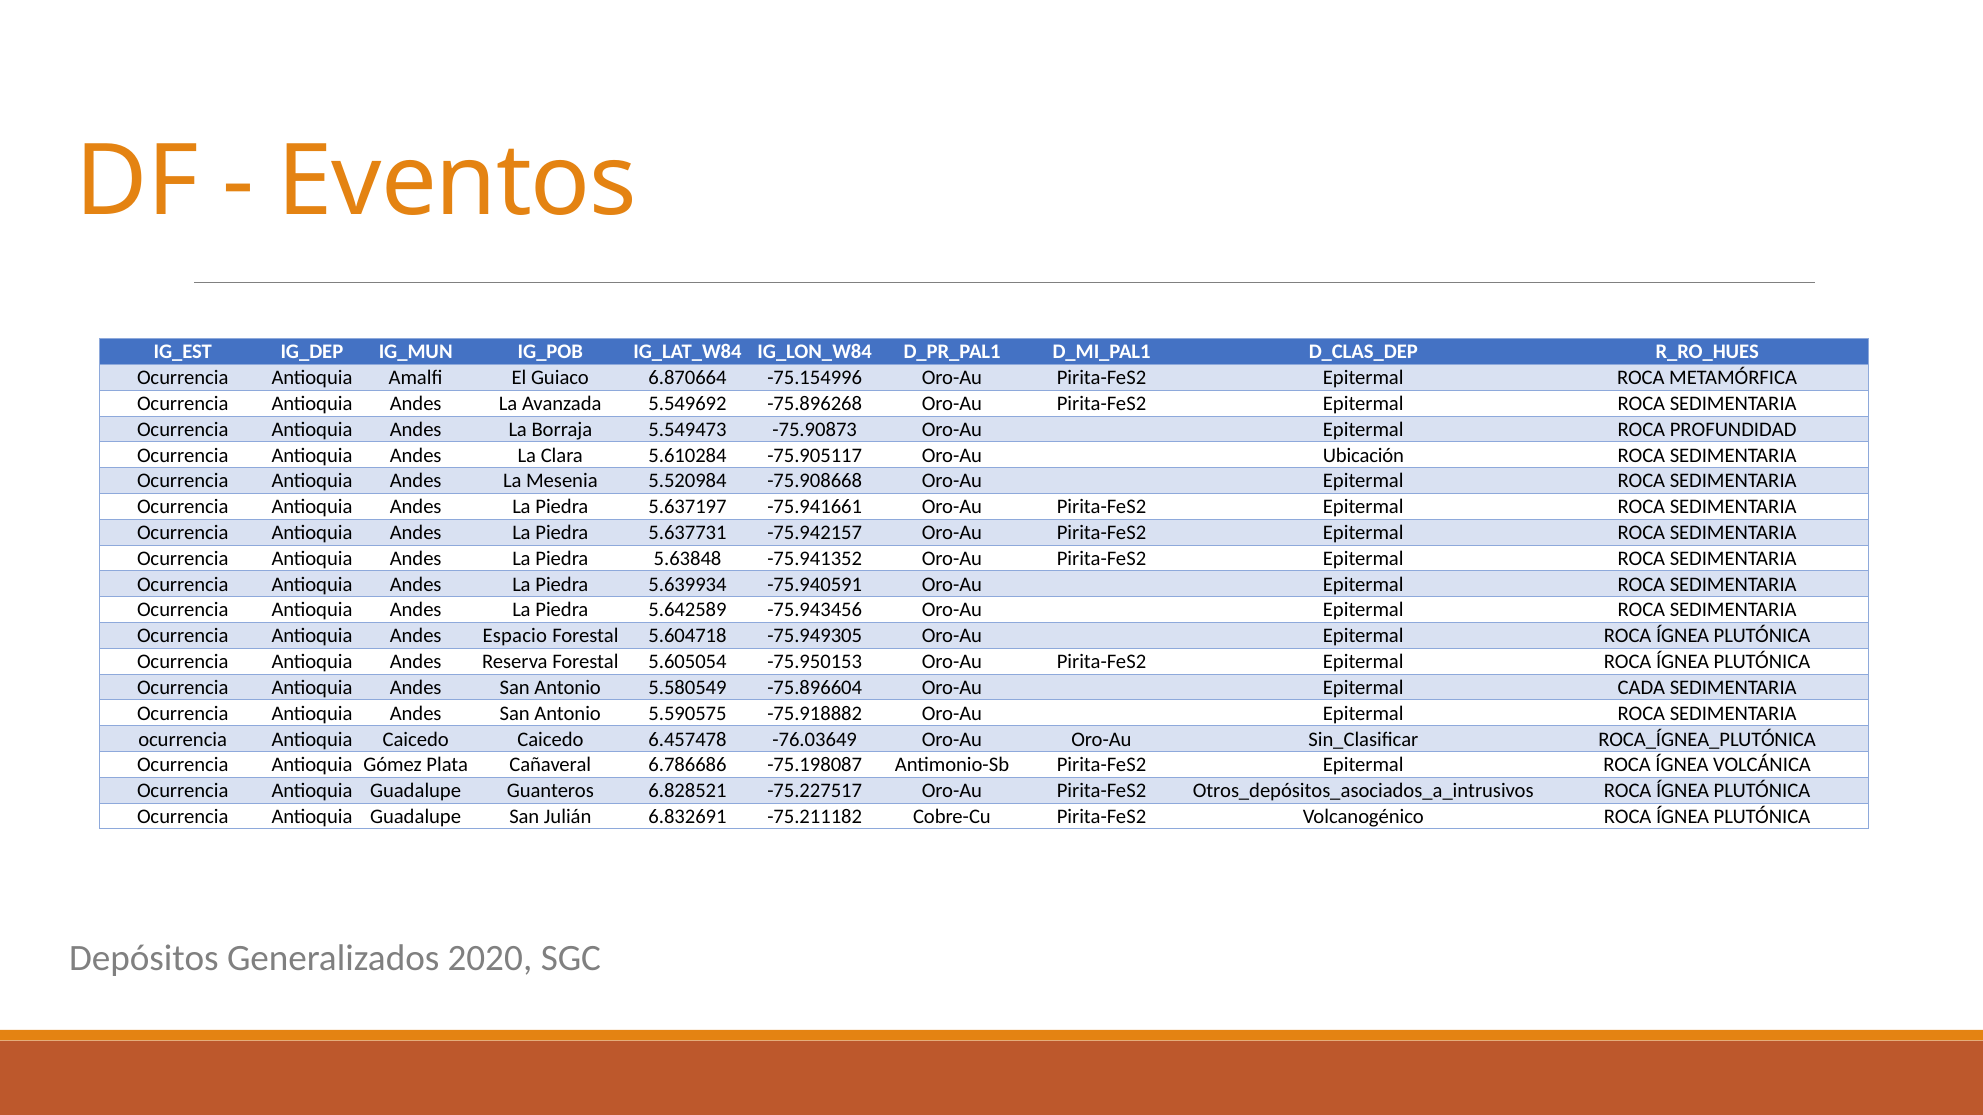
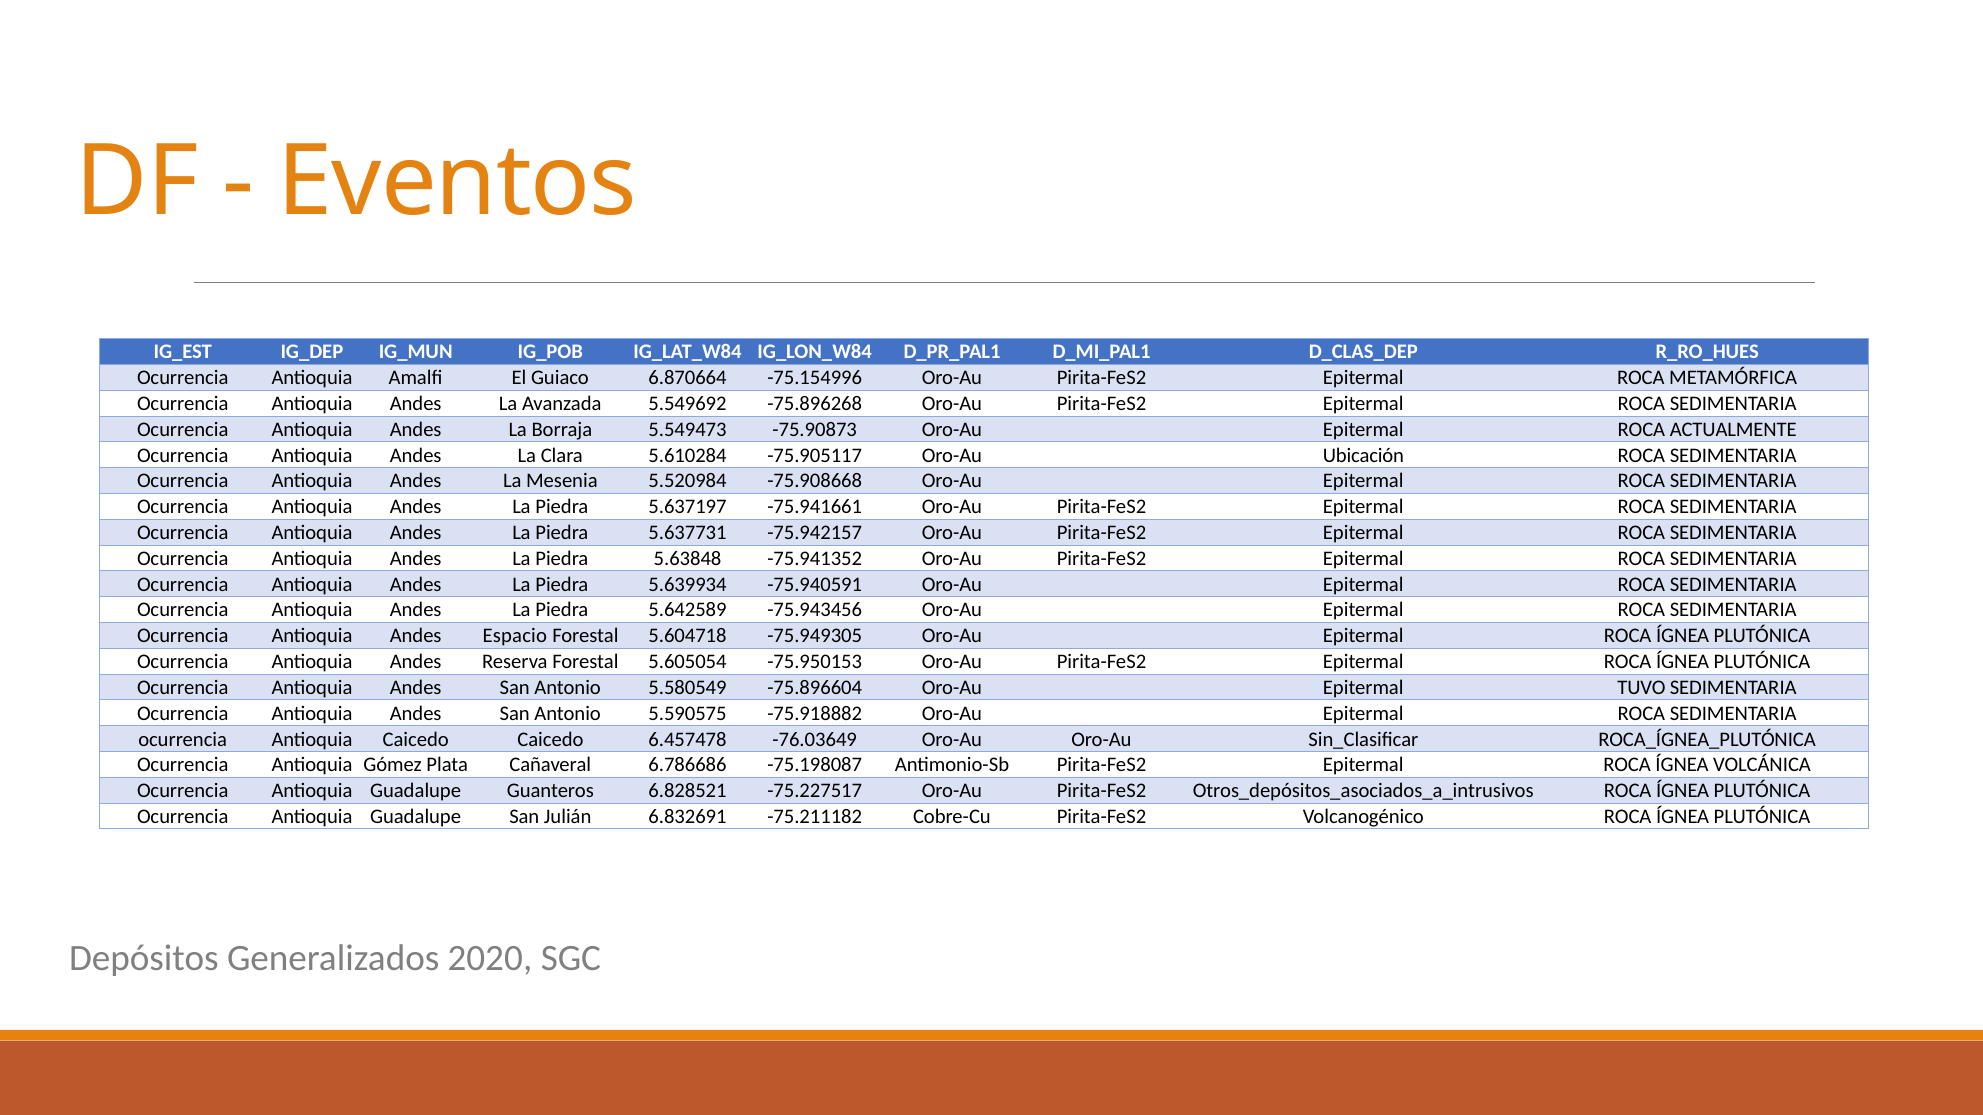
PROFUNDIDAD: PROFUNDIDAD -> ACTUALMENTE (1733, 430)
CADA: CADA -> TUVO (1642, 688)
